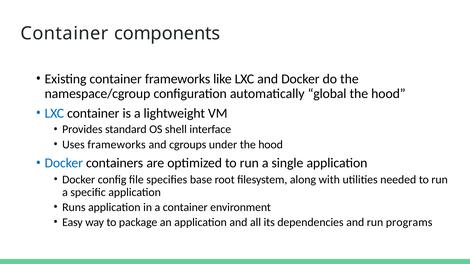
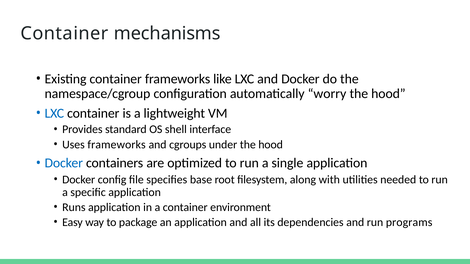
components: components -> mechanisms (167, 33)
global: global -> worry (327, 94)
